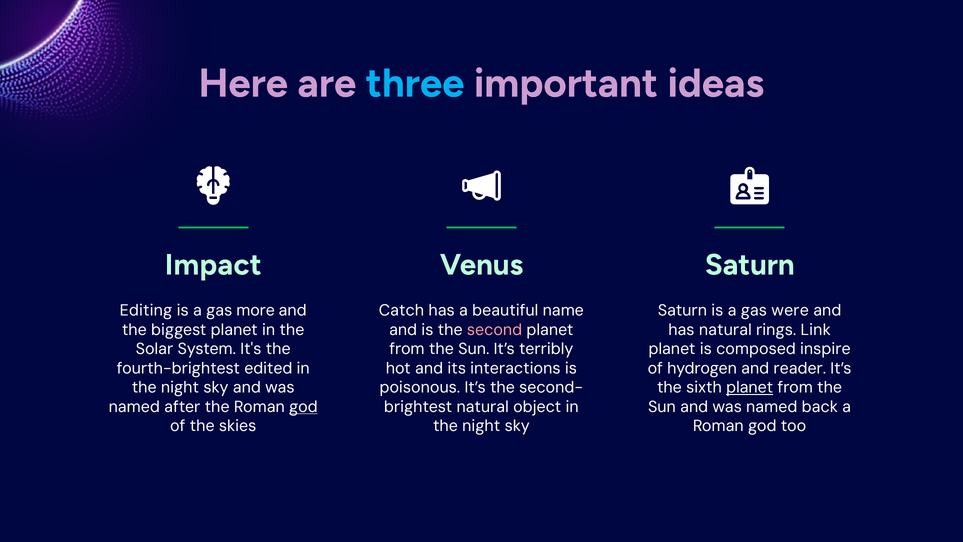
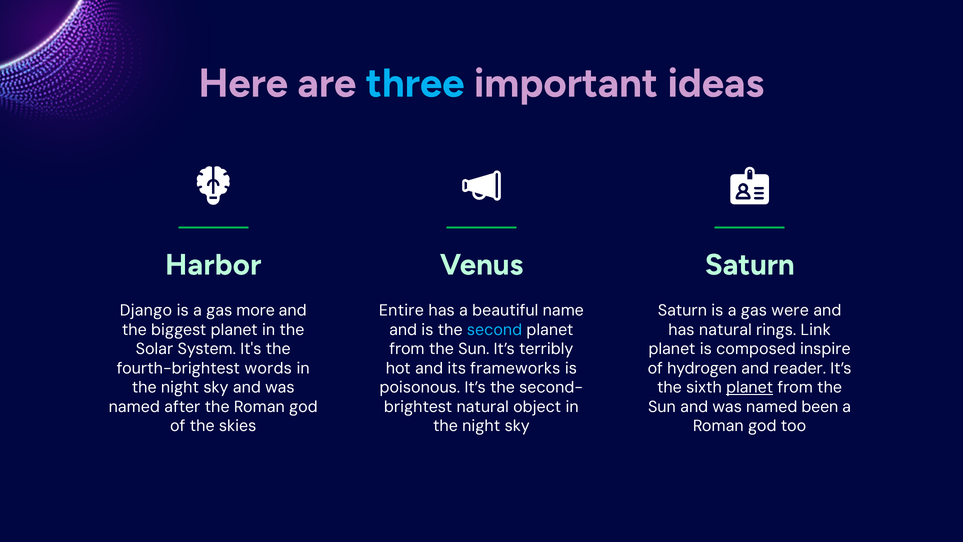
Impact: Impact -> Harbor (213, 265)
Editing: Editing -> Django (146, 310)
Catch: Catch -> Entire (401, 310)
second colour: pink -> light blue (495, 330)
edited: edited -> words (268, 368)
interactions: interactions -> frameworks (515, 368)
god underline: present -> none (303, 407)
back: back -> been (820, 407)
